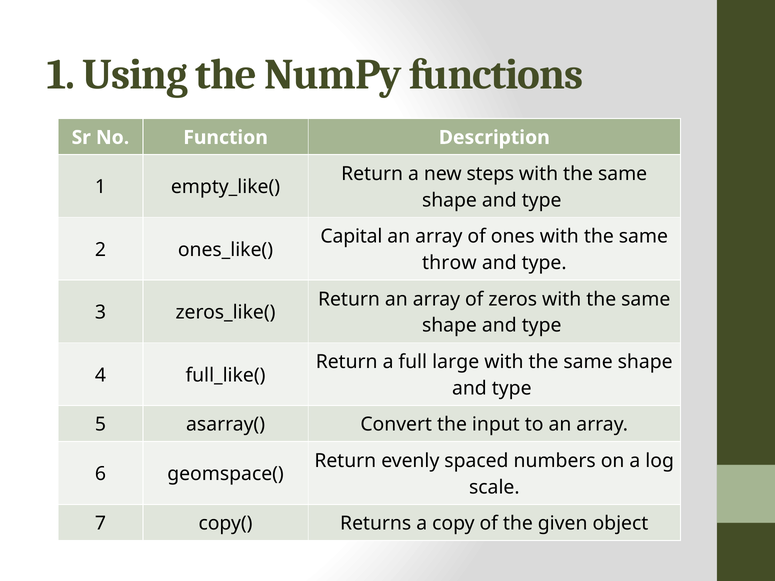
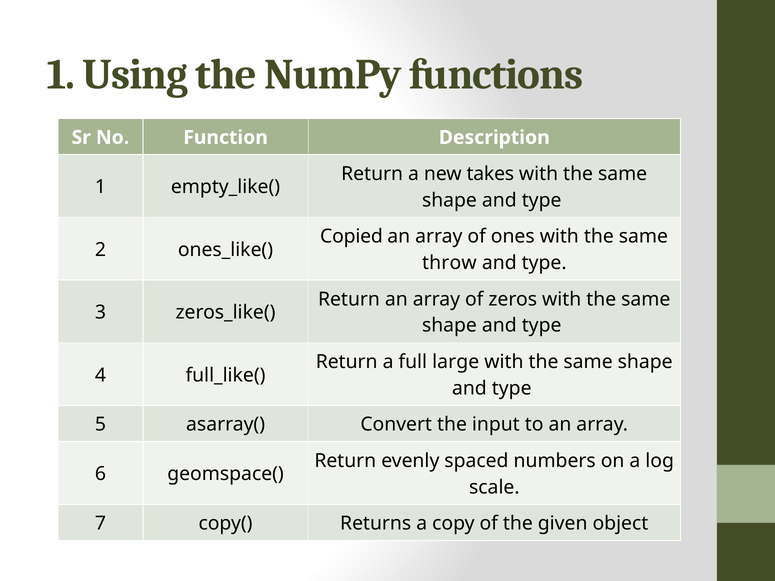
steps: steps -> takes (490, 174)
Capital: Capital -> Copied (351, 237)
